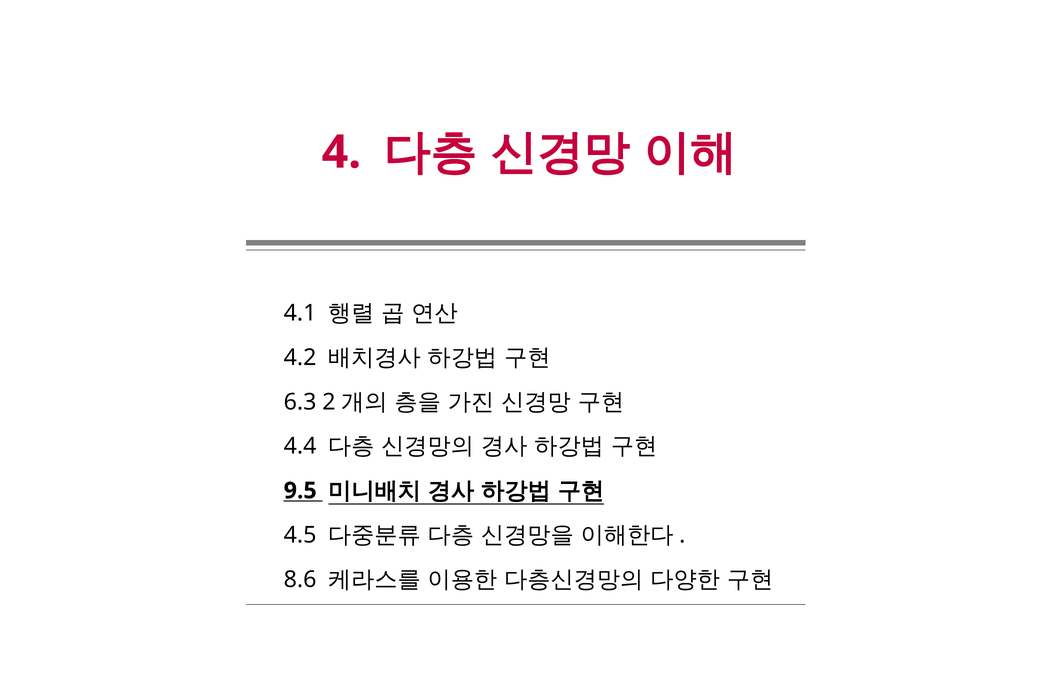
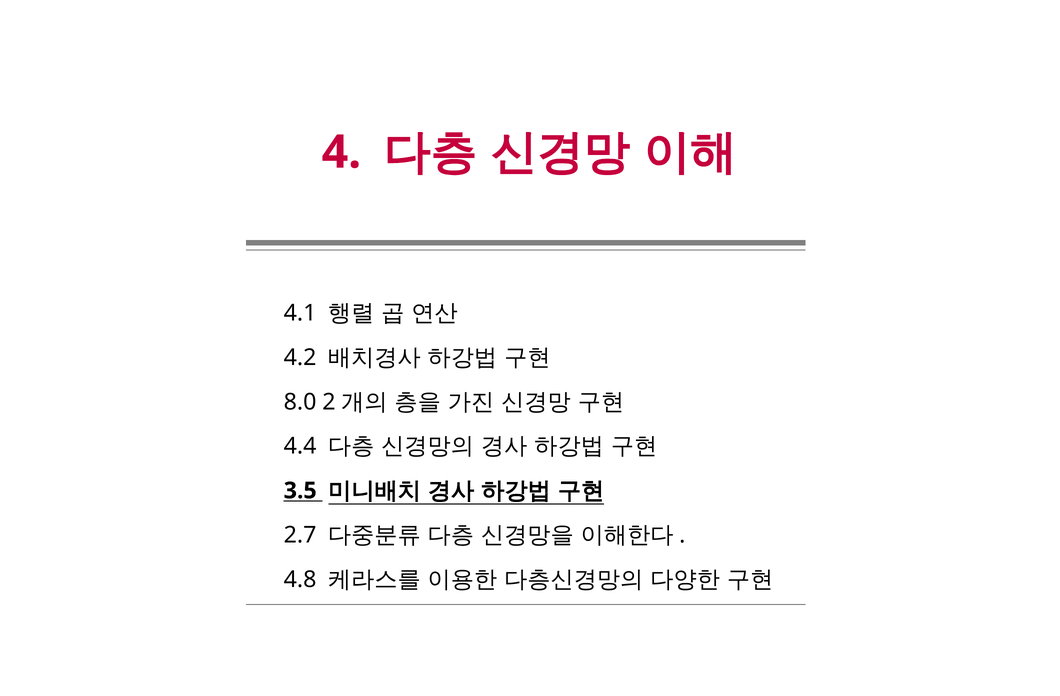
6.3: 6.3 -> 8.0 (300, 402)
9.5: 9.5 -> 3.5 (300, 491)
4.5: 4.5 -> 2.7 (300, 535)
8.6: 8.6 -> 4.8 (300, 580)
